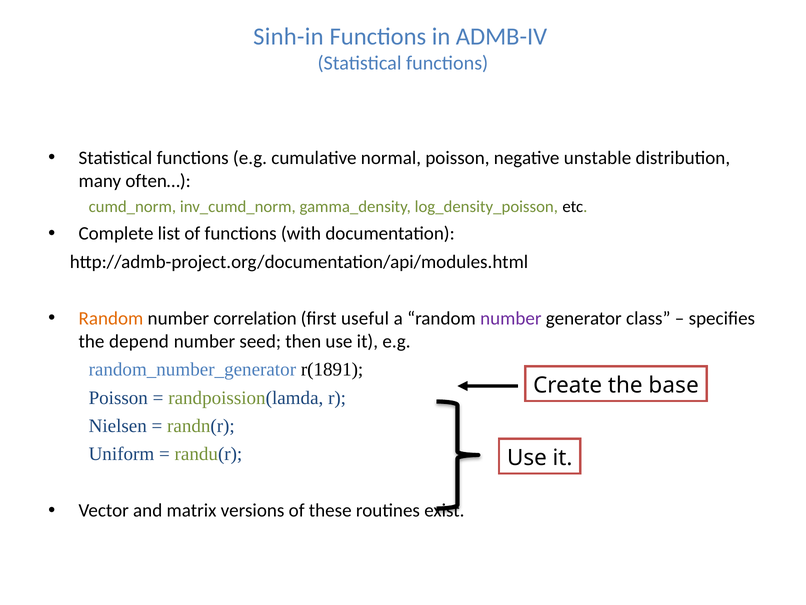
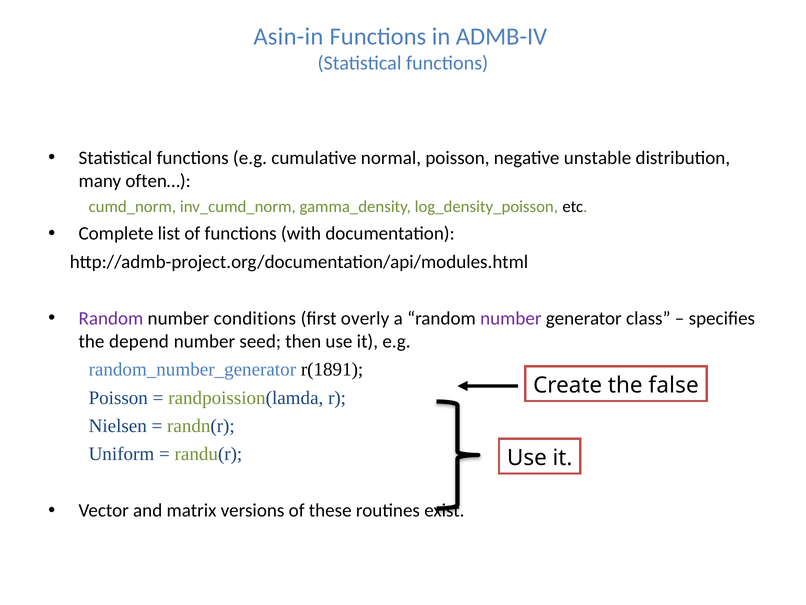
Sinh-in: Sinh-in -> Asin-in (288, 37)
Random colour: orange -> purple (111, 318)
correlation: correlation -> conditions (255, 318)
useful: useful -> overly (365, 318)
base: base -> false (674, 385)
